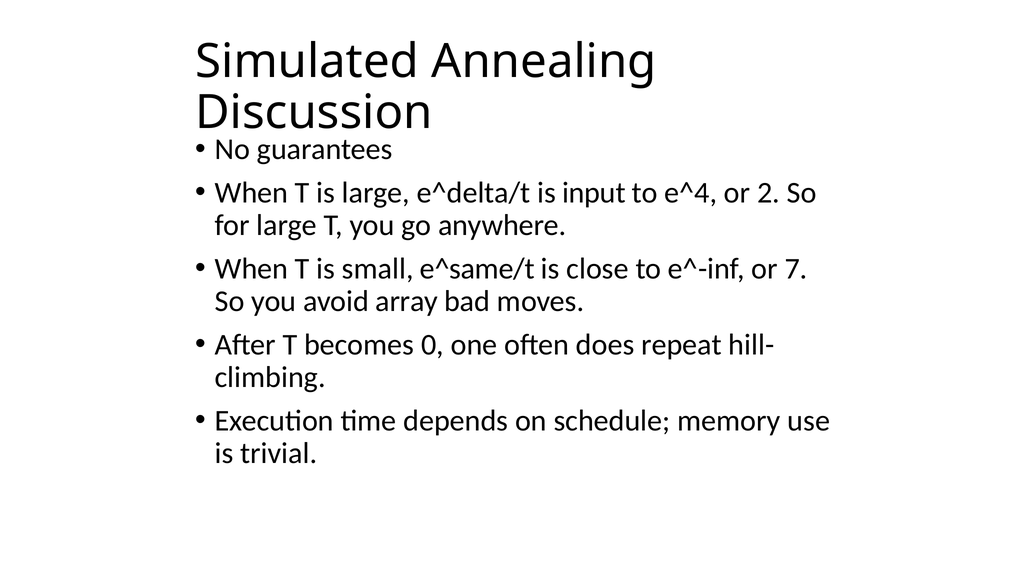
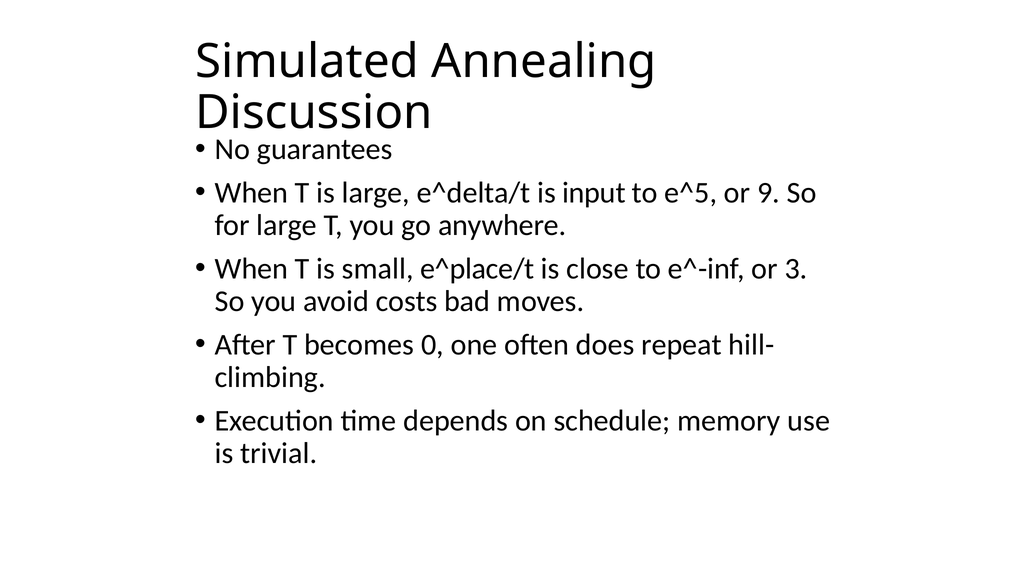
e^4: e^4 -> e^5 (691, 193)
2: 2 -> 9 (769, 193)
e^same/t: e^same/t -> e^place/t (477, 269)
7: 7 -> 3 (796, 269)
array: array -> costs (407, 301)
